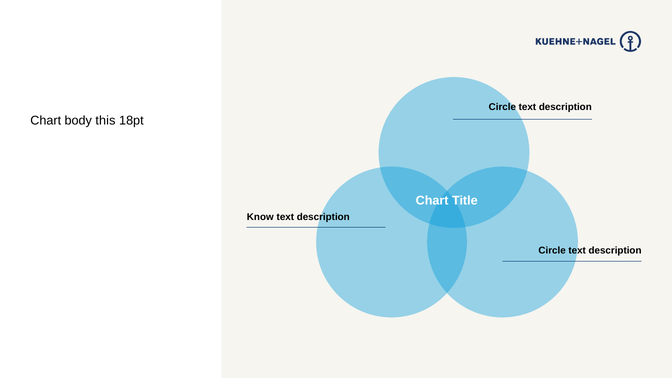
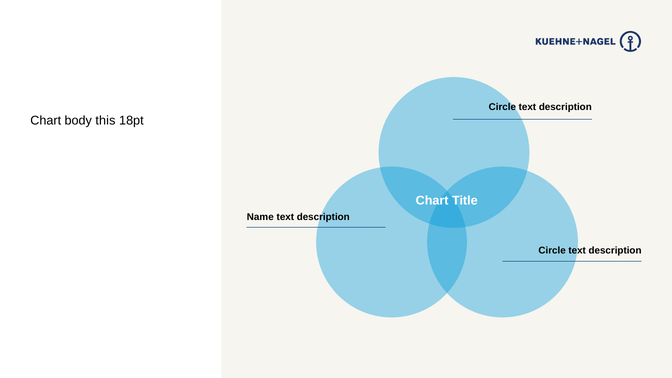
Know: Know -> Name (260, 217)
